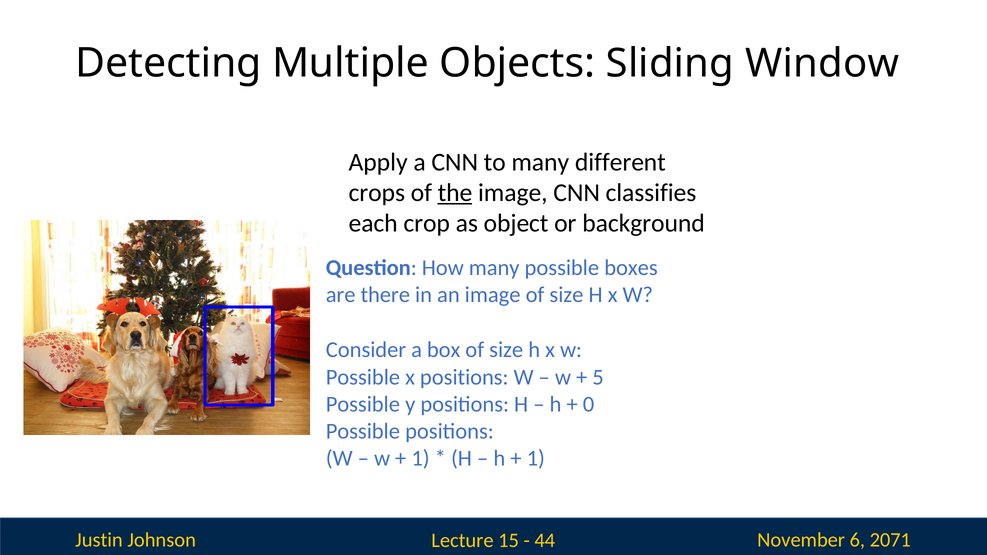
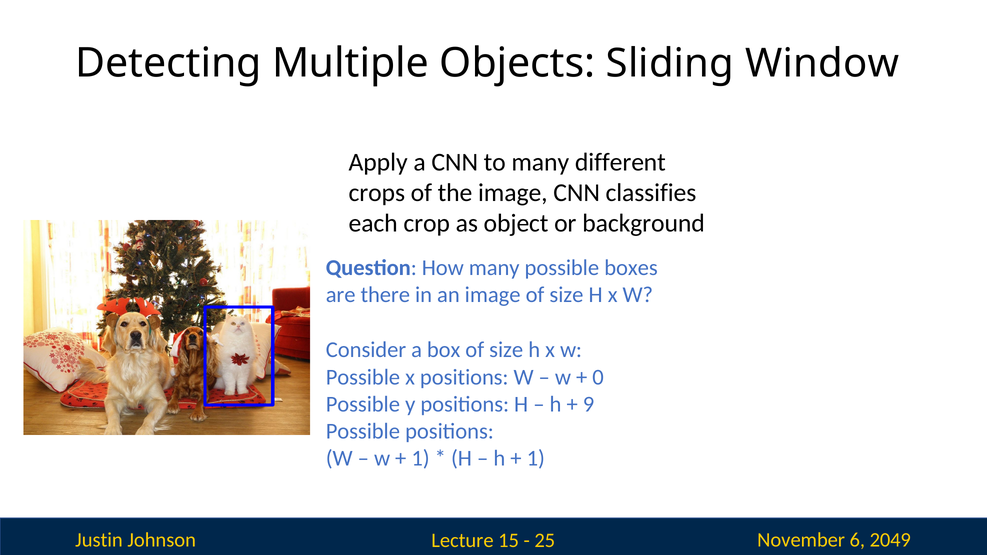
the underline: present -> none (455, 193)
5: 5 -> 0 (598, 377)
0: 0 -> 9 (589, 404)
44: 44 -> 25 (545, 540)
2071: 2071 -> 2049 (890, 540)
